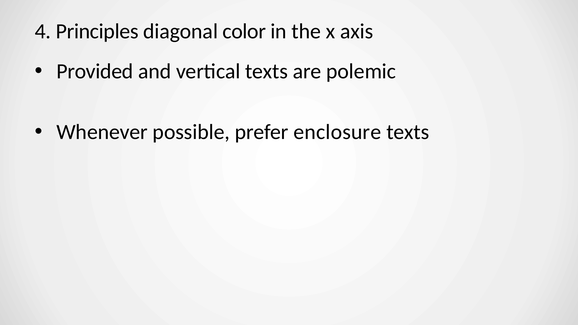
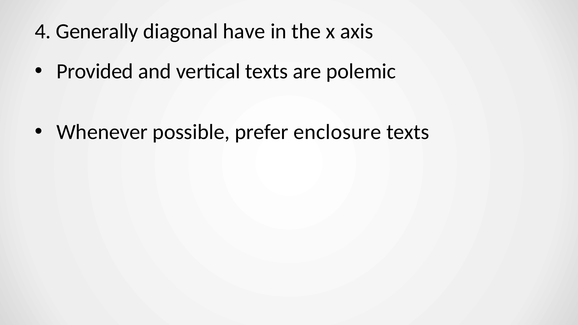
Principles: Principles -> Generally (97, 31)
color: color -> have (244, 31)
